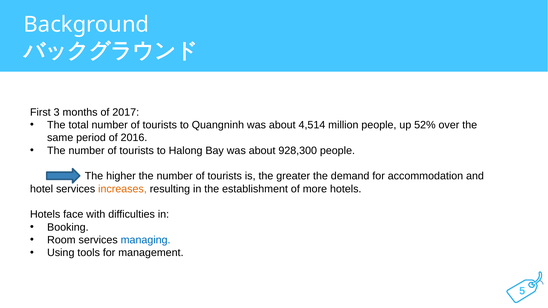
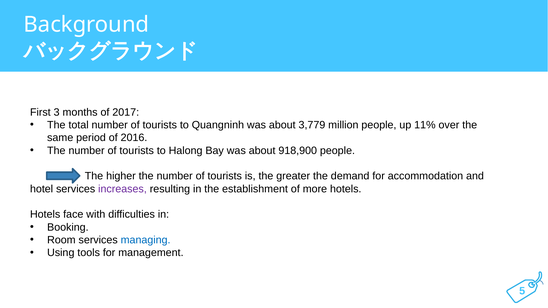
4,514: 4,514 -> 3,779 (312, 125)
52%: 52% -> 11% (425, 125)
928,300: 928,300 -> 918,900 (298, 151)
increases colour: orange -> purple (122, 189)
